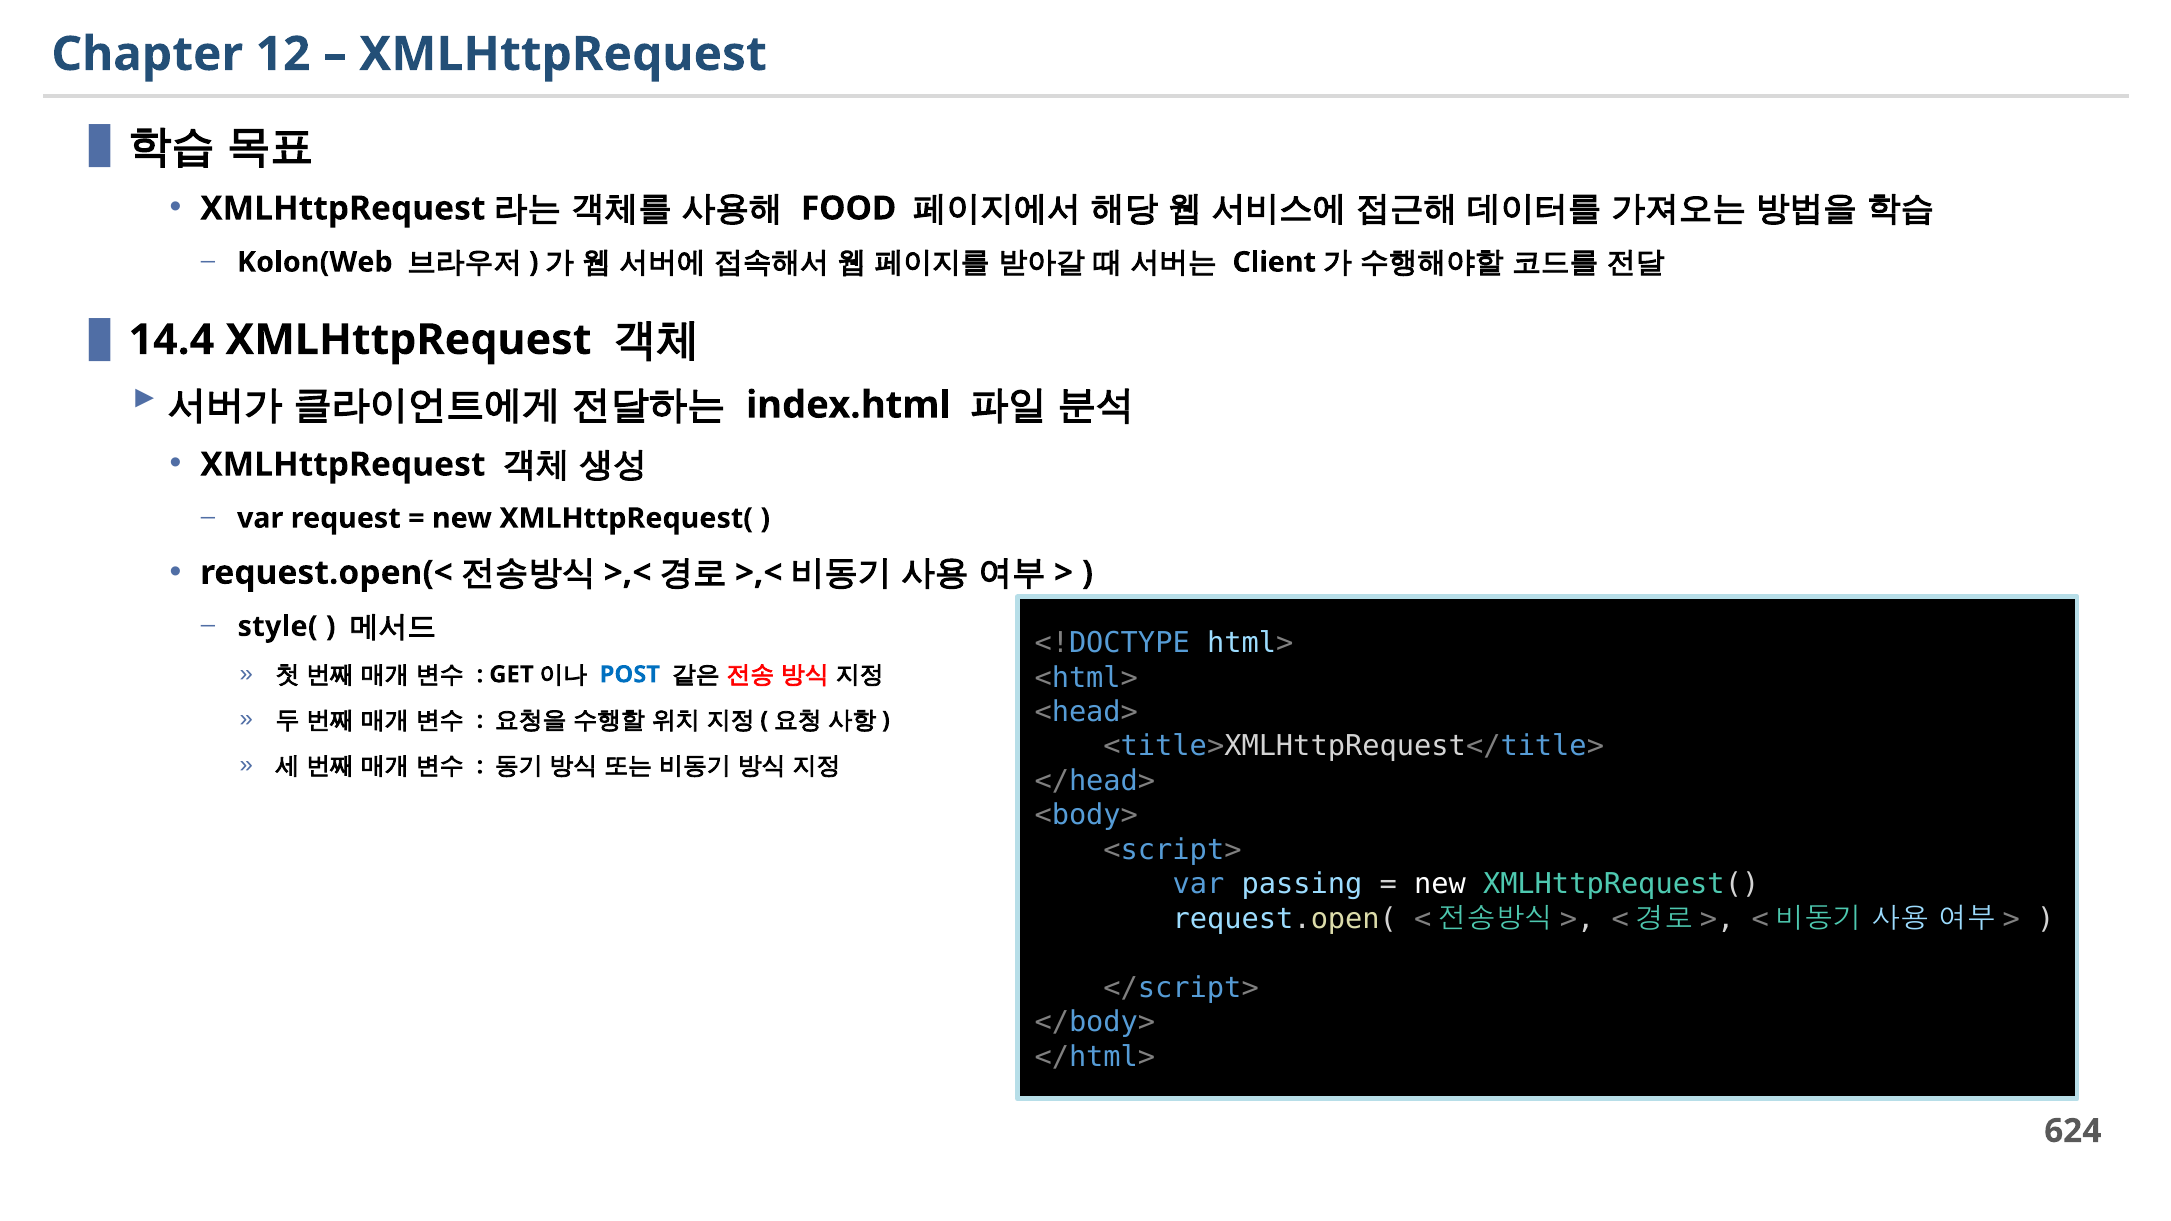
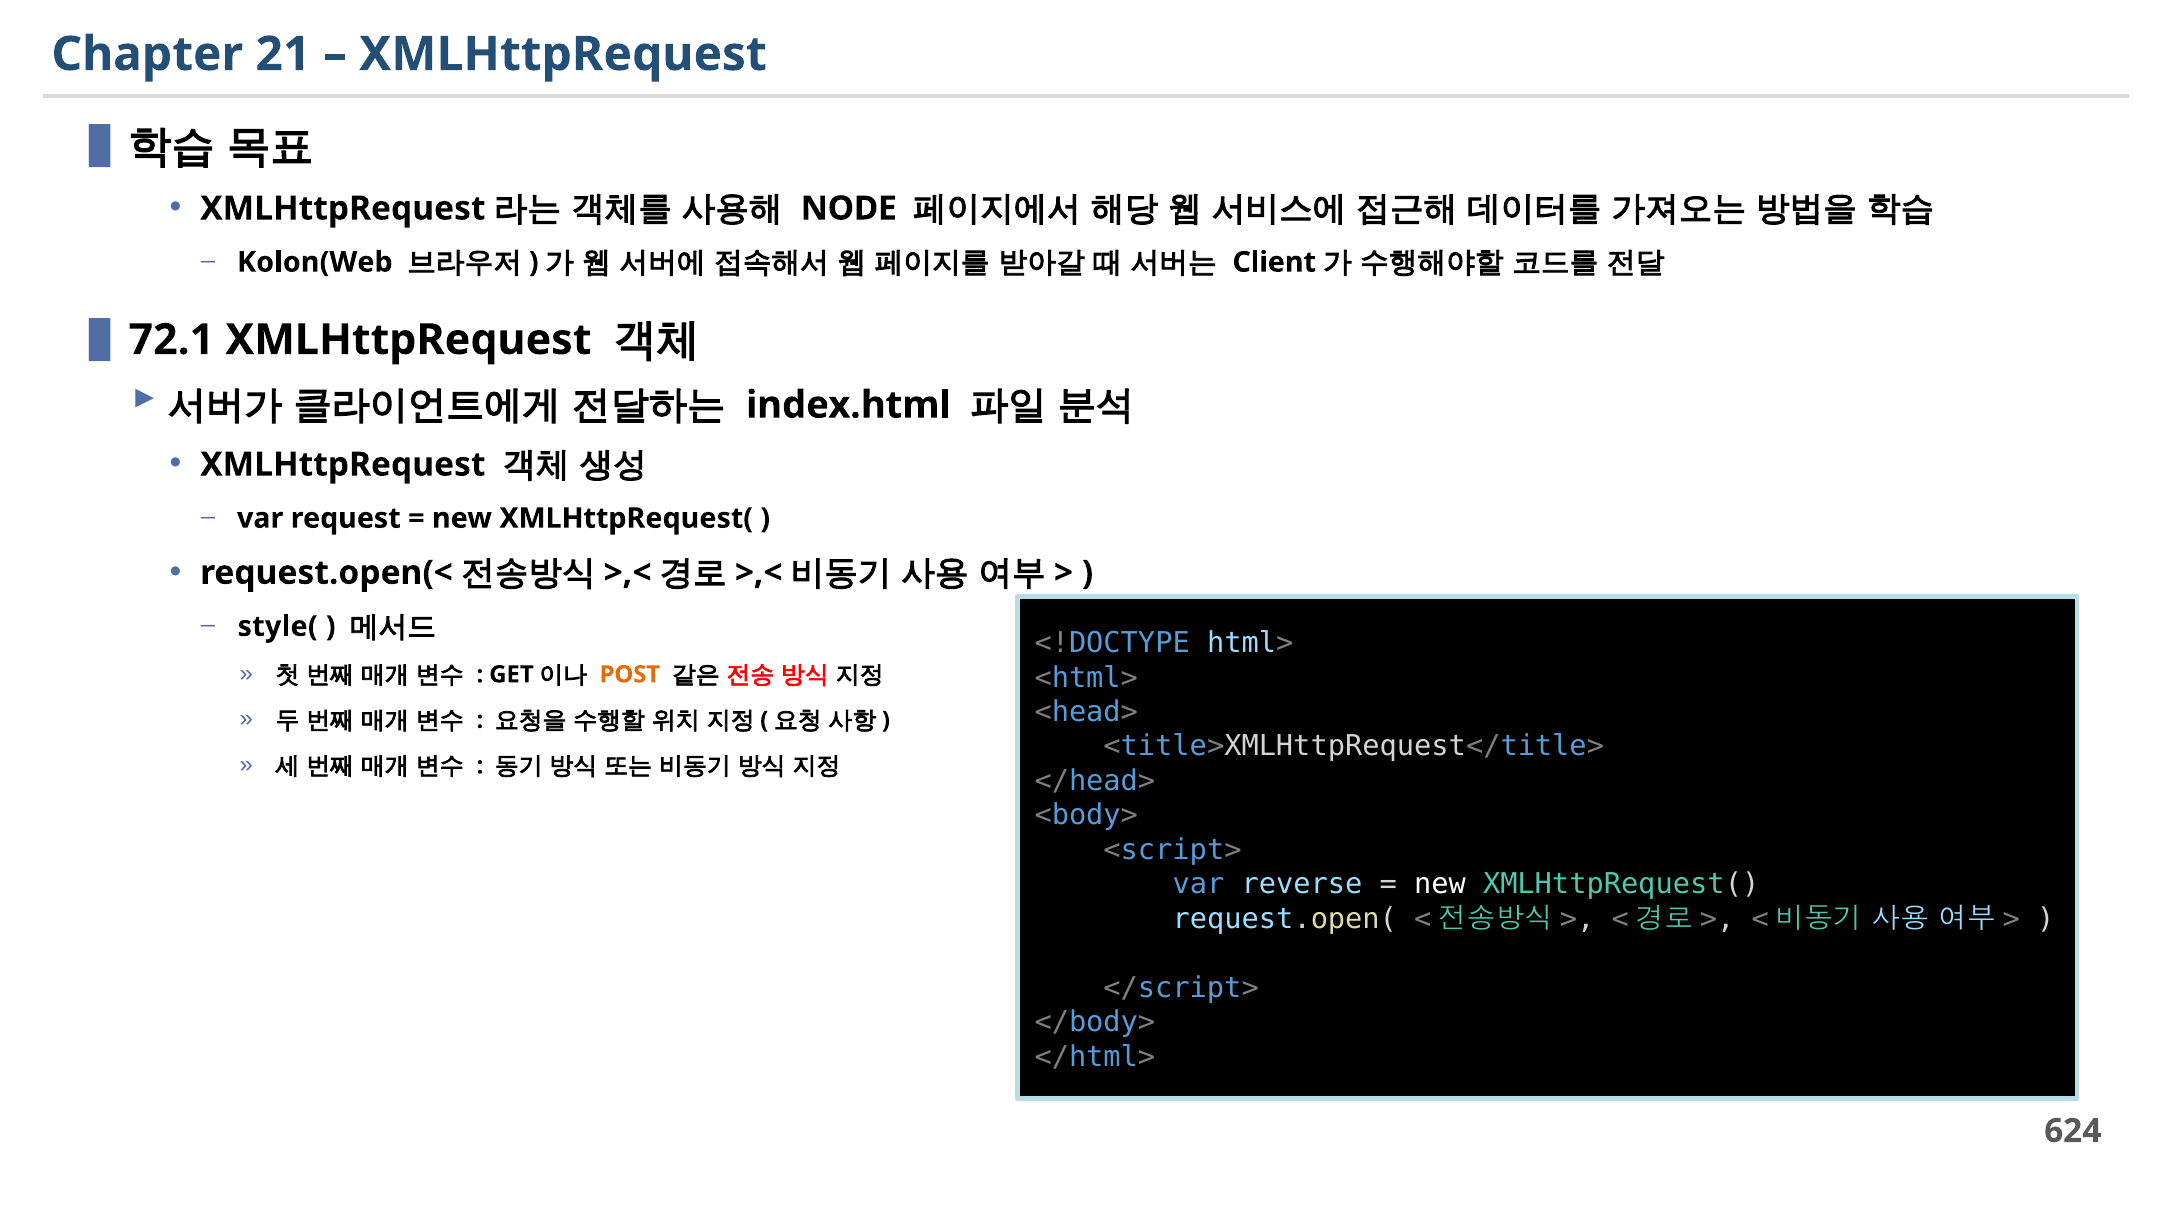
12: 12 -> 21 (283, 54)
FOOD: FOOD -> NODE (849, 208)
14.4: 14.4 -> 72.1 (171, 340)
POST colour: blue -> orange (630, 674)
passing: passing -> reverse (1302, 884)
